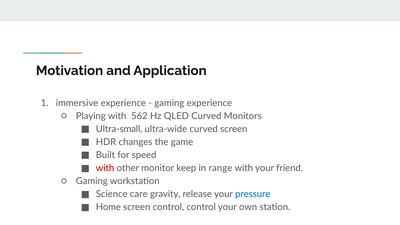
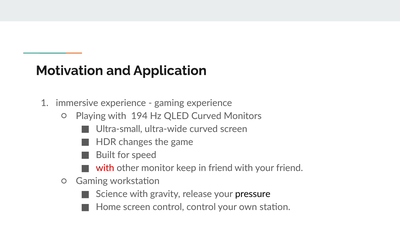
562: 562 -> 194 (139, 116)
in range: range -> friend (221, 168)
Science care: care -> with (139, 194)
pressure colour: blue -> black (253, 194)
